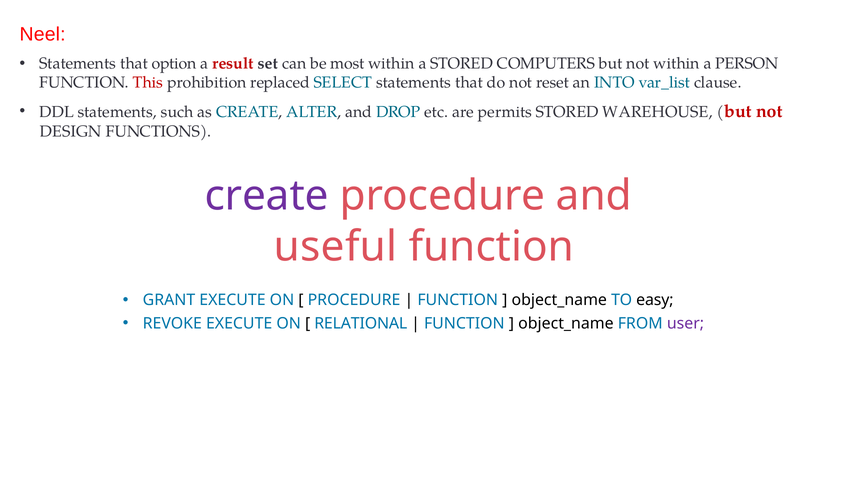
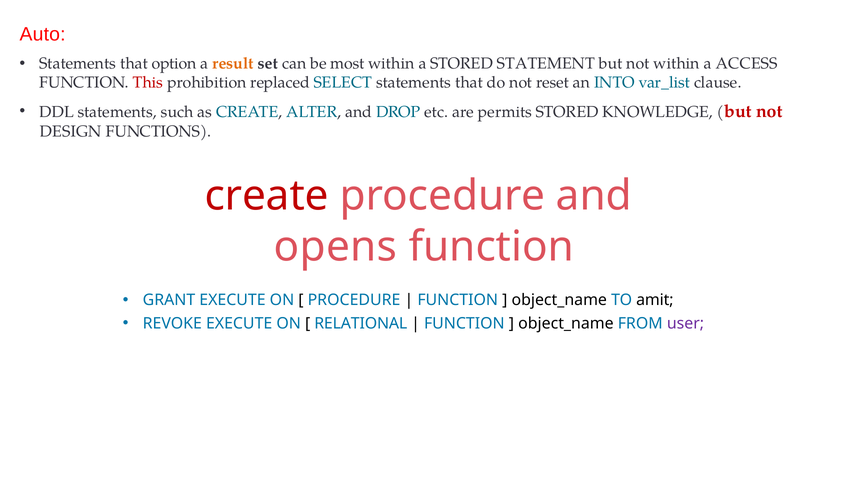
Neel: Neel -> Auto (43, 34)
result colour: red -> orange (233, 64)
COMPUTERS: COMPUTERS -> STATEMENT (546, 64)
PERSON: PERSON -> ACCESS (747, 64)
WAREHOUSE: WAREHOUSE -> KNOWLEDGE (658, 112)
create colour: purple -> red (267, 196)
useful: useful -> opens (336, 247)
easy: easy -> amit (655, 300)
